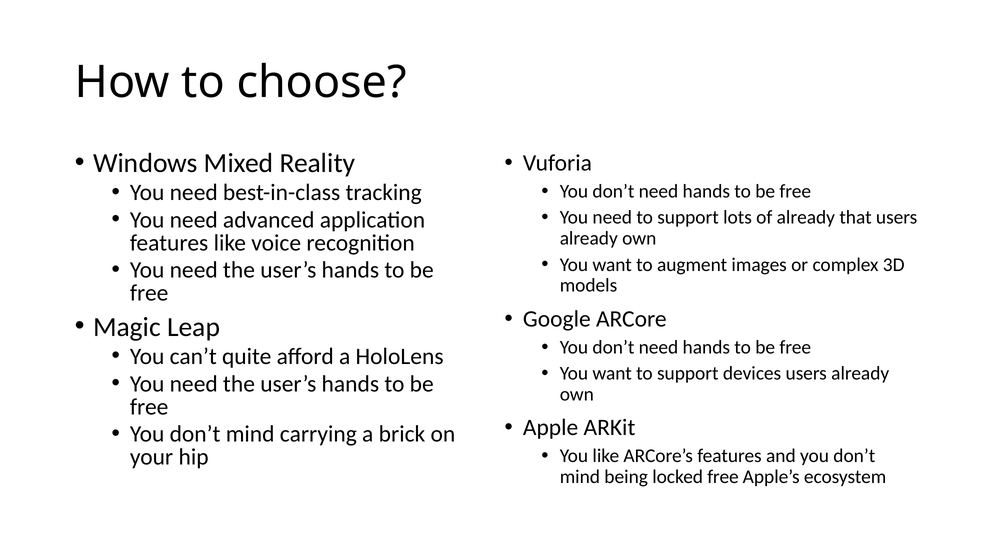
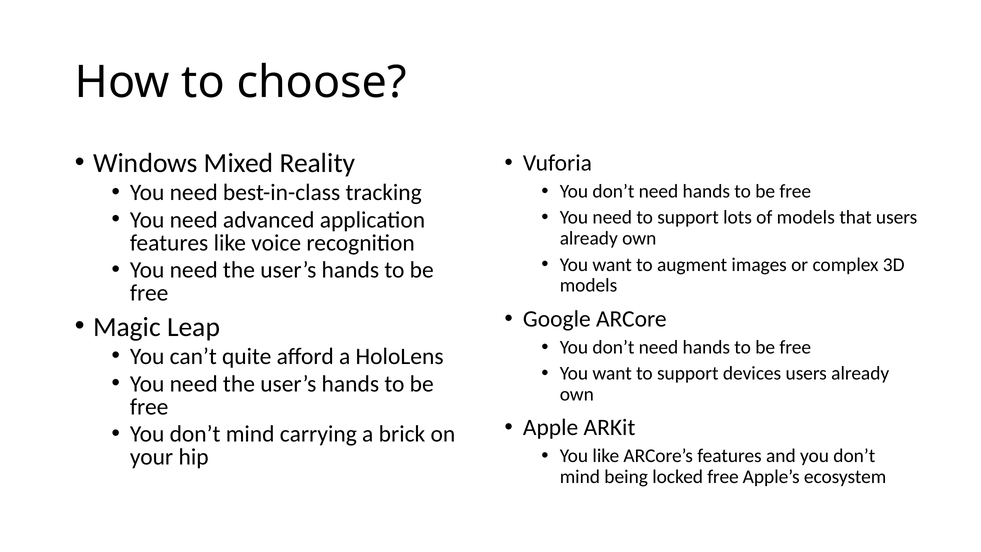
of already: already -> models (806, 217)
